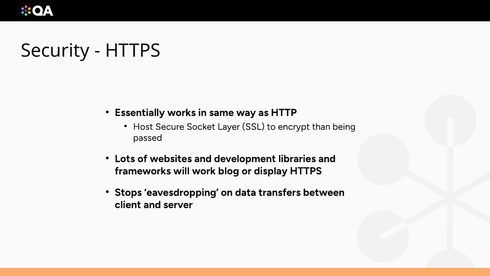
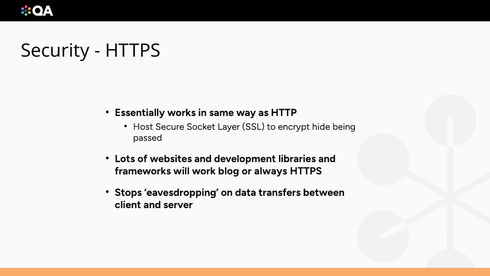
than: than -> hide (321, 127)
display: display -> always (271, 171)
